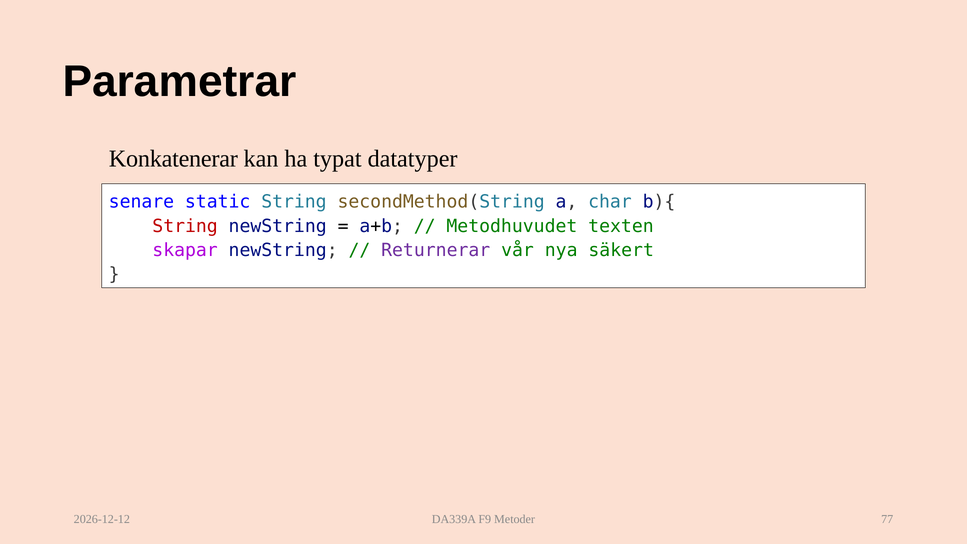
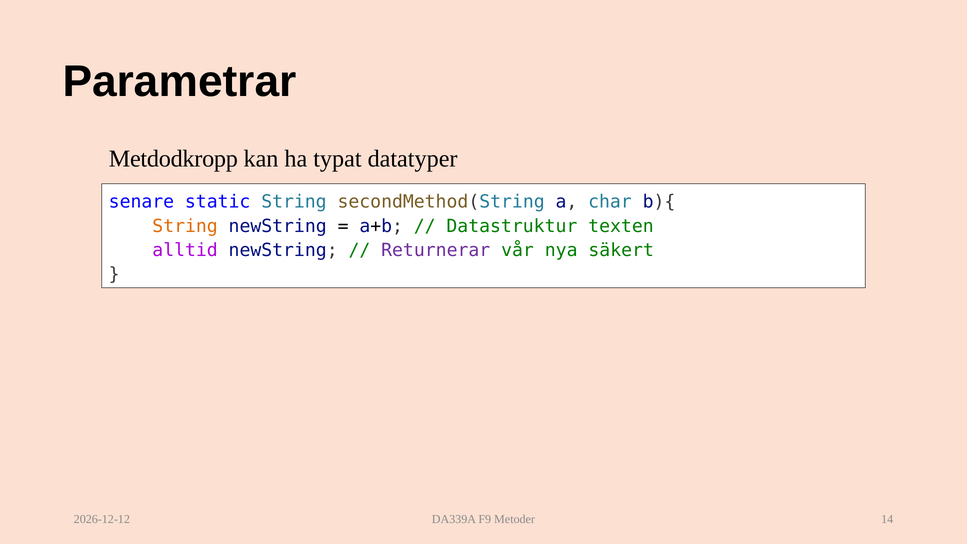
Konkatenerar: Konkatenerar -> Metdodkropp (173, 159)
String colour: red -> orange (185, 226)
Metodhuvudet: Metodhuvudet -> Datastruktur (512, 226)
skapar: skapar -> alltid (185, 250)
77: 77 -> 14 (887, 519)
